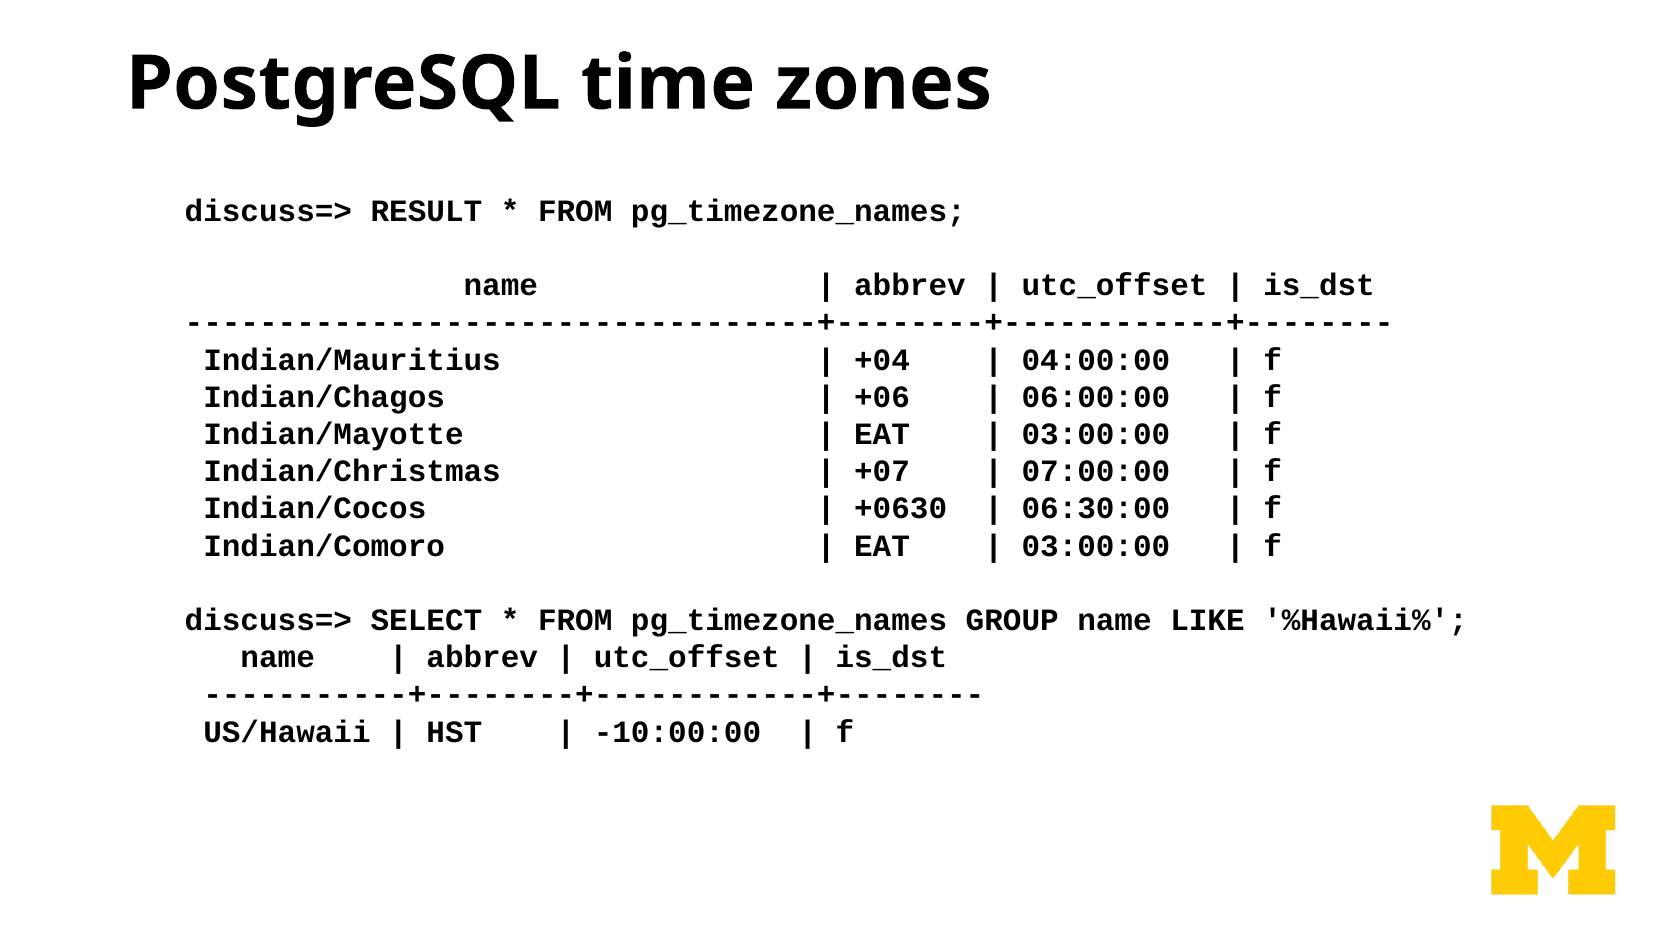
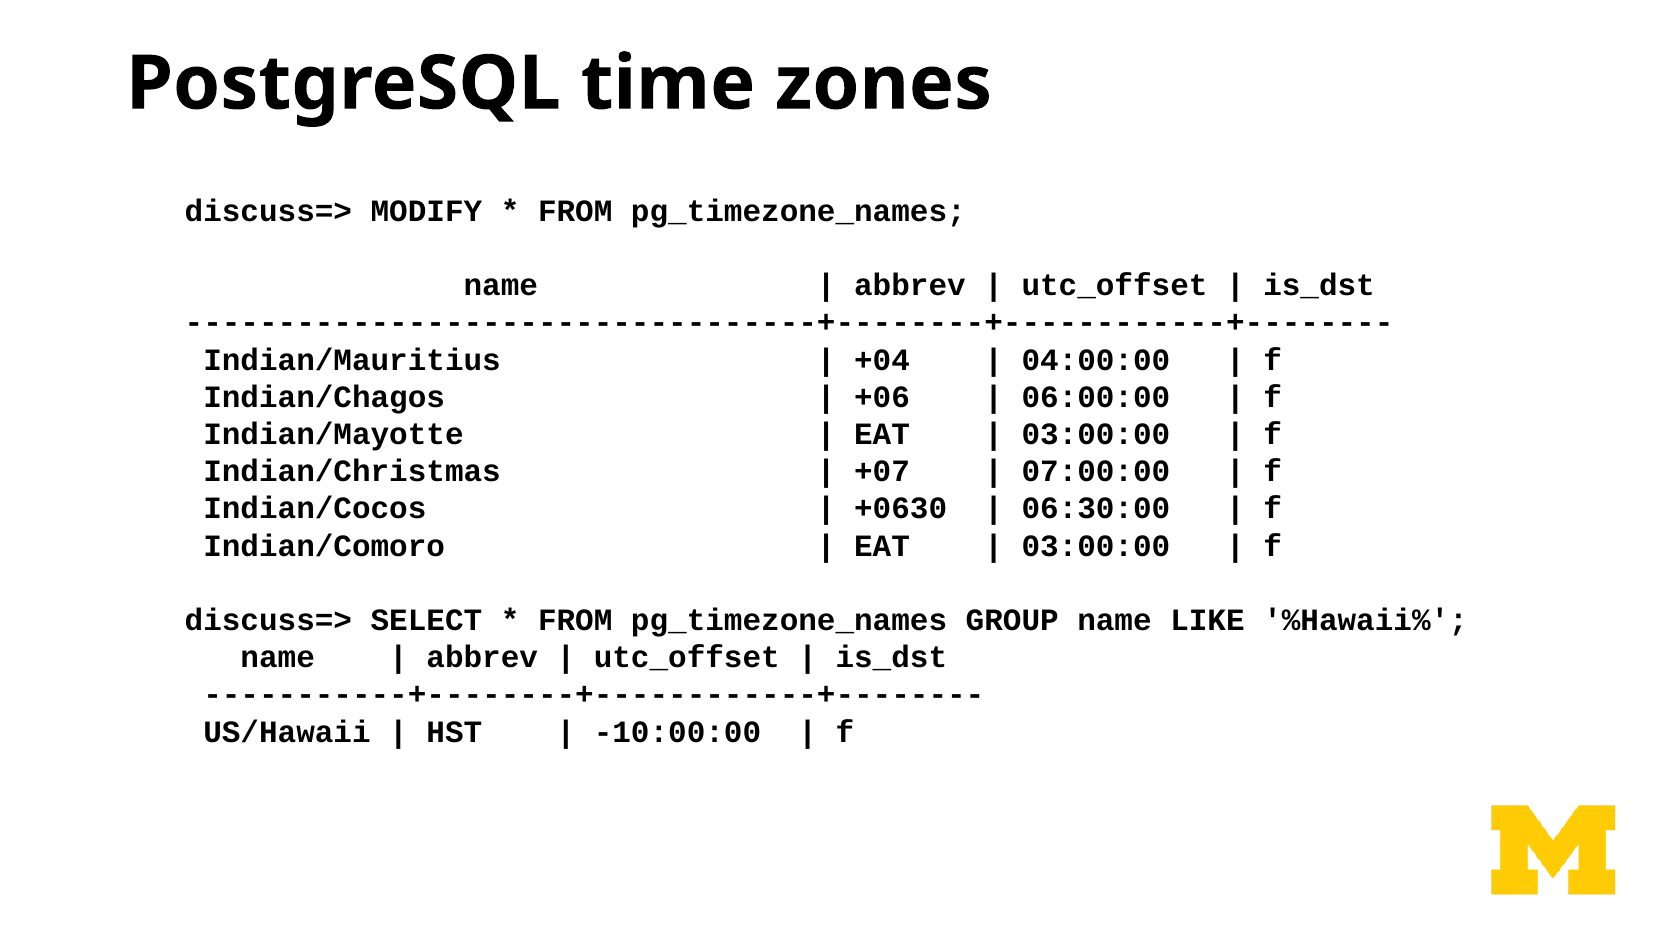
RESULT: RESULT -> MODIFY (426, 211)
